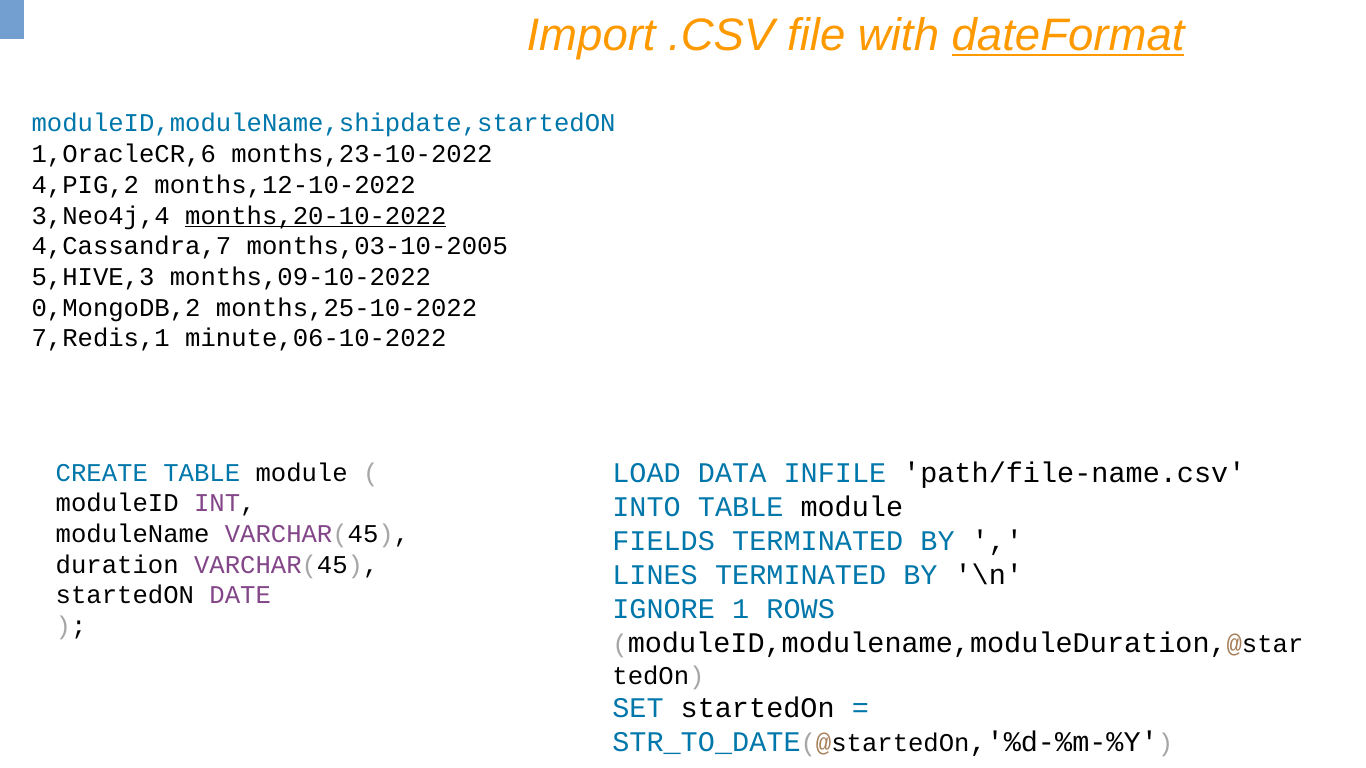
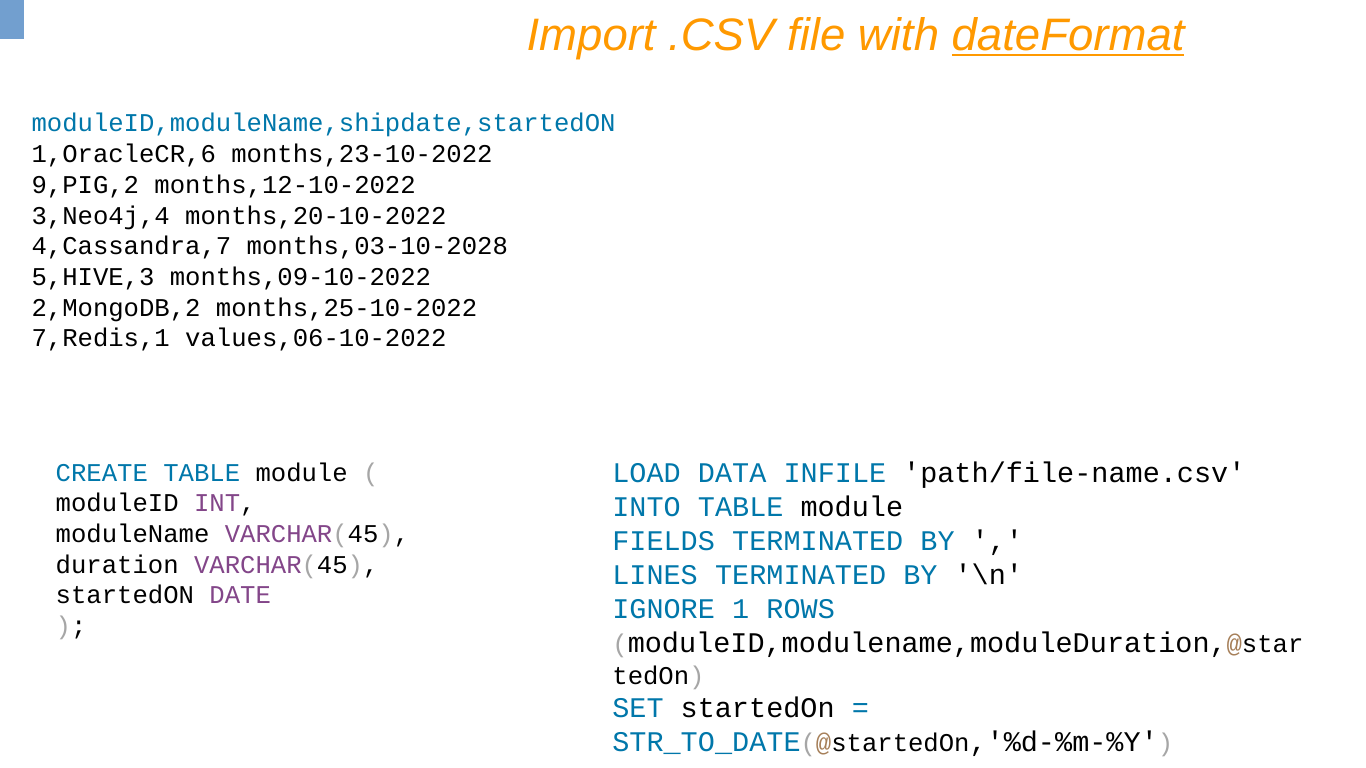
4,PIG,2: 4,PIG,2 -> 9,PIG,2 (85, 185)
months,20-10-2022 underline: present -> none (316, 216)
months,03-10-2005: months,03-10-2005 -> months,03-10-2028 (377, 246)
0,MongoDB,2: 0,MongoDB,2 -> 2,MongoDB,2 (116, 308)
minute,06-10-2022: minute,06-10-2022 -> values,06-10-2022 (316, 339)
